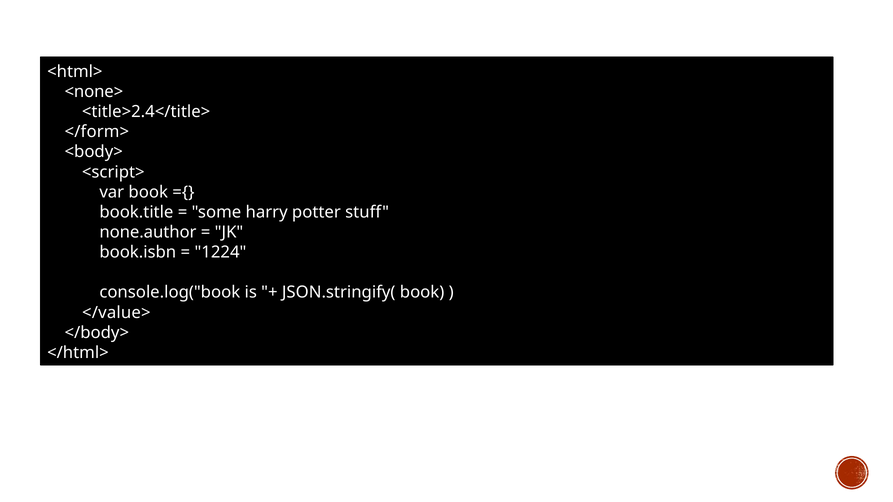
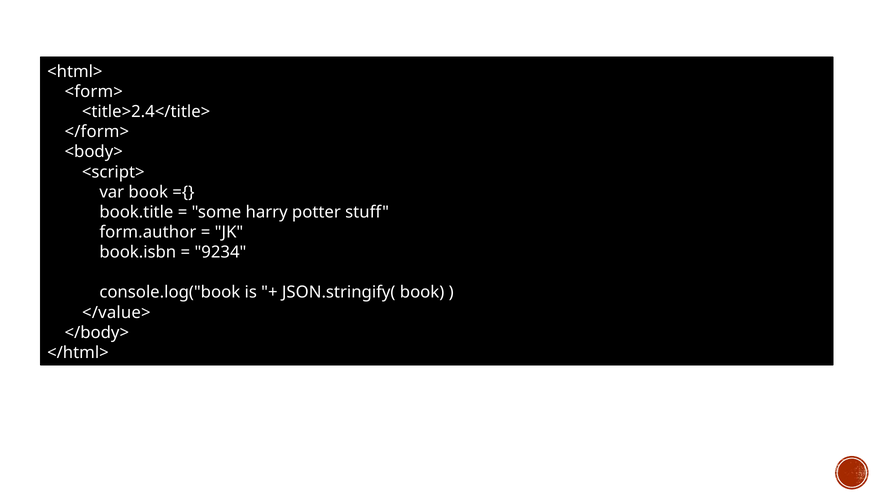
<none>: <none> -> <form> (94, 92)
none.author: none.author -> form.author (148, 232)
1224: 1224 -> 9234 (220, 252)
